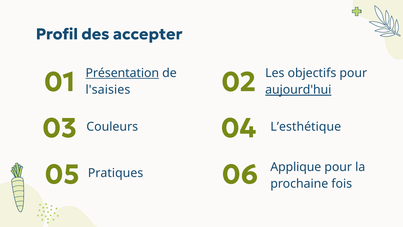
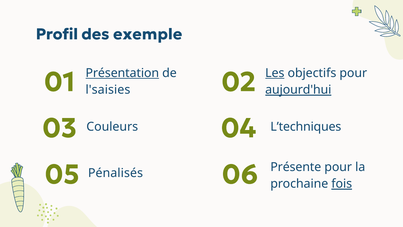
accepter: accepter -> exemple (148, 34)
Les underline: none -> present (275, 73)
L’esthétique: L’esthétique -> L’techniques (306, 126)
Pratiques: Pratiques -> Pénalisés (116, 173)
Applique: Applique -> Présente (296, 167)
fois underline: none -> present (342, 184)
